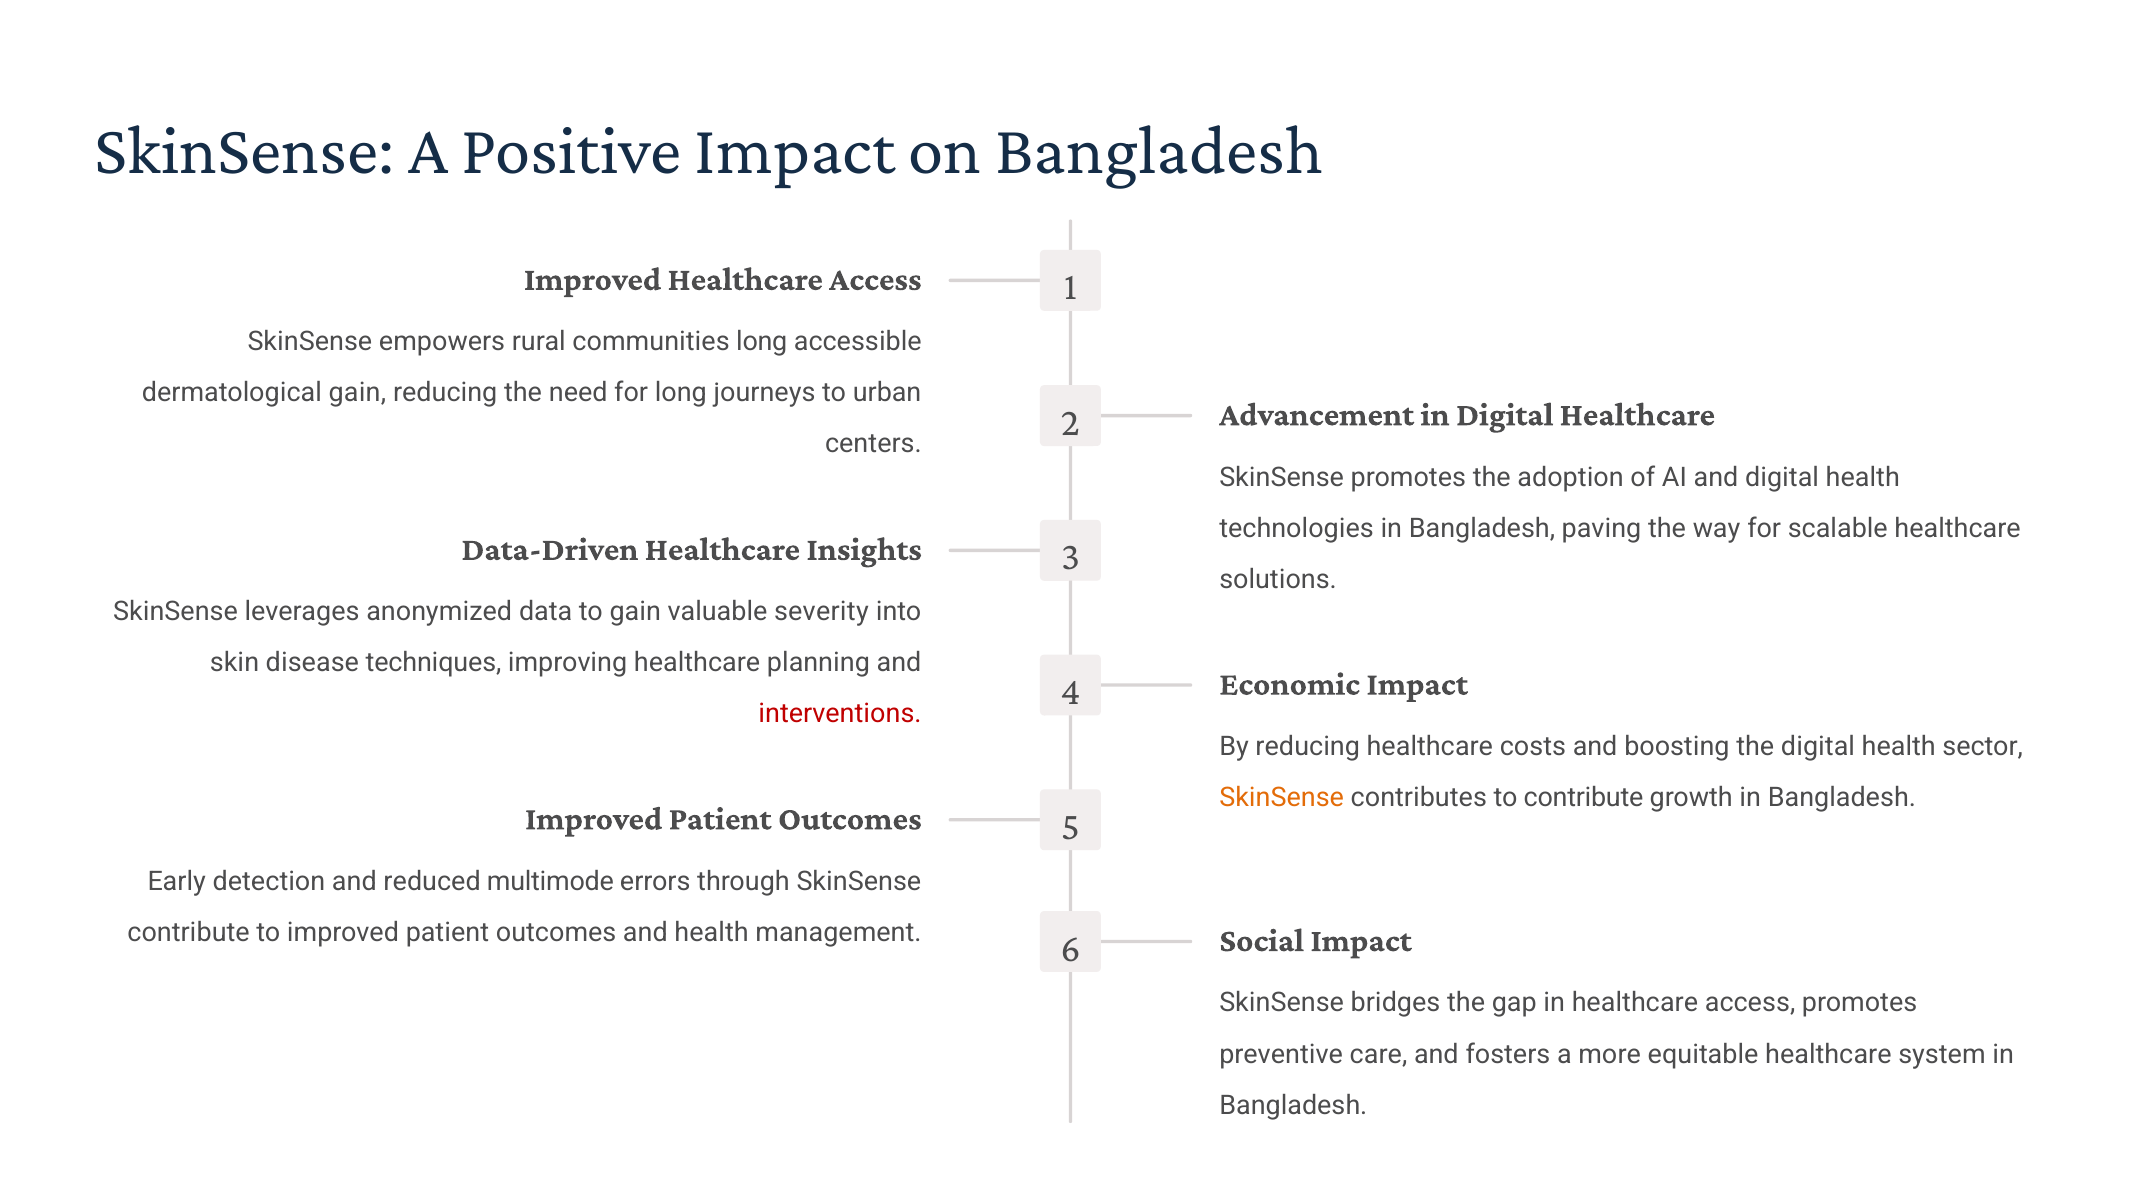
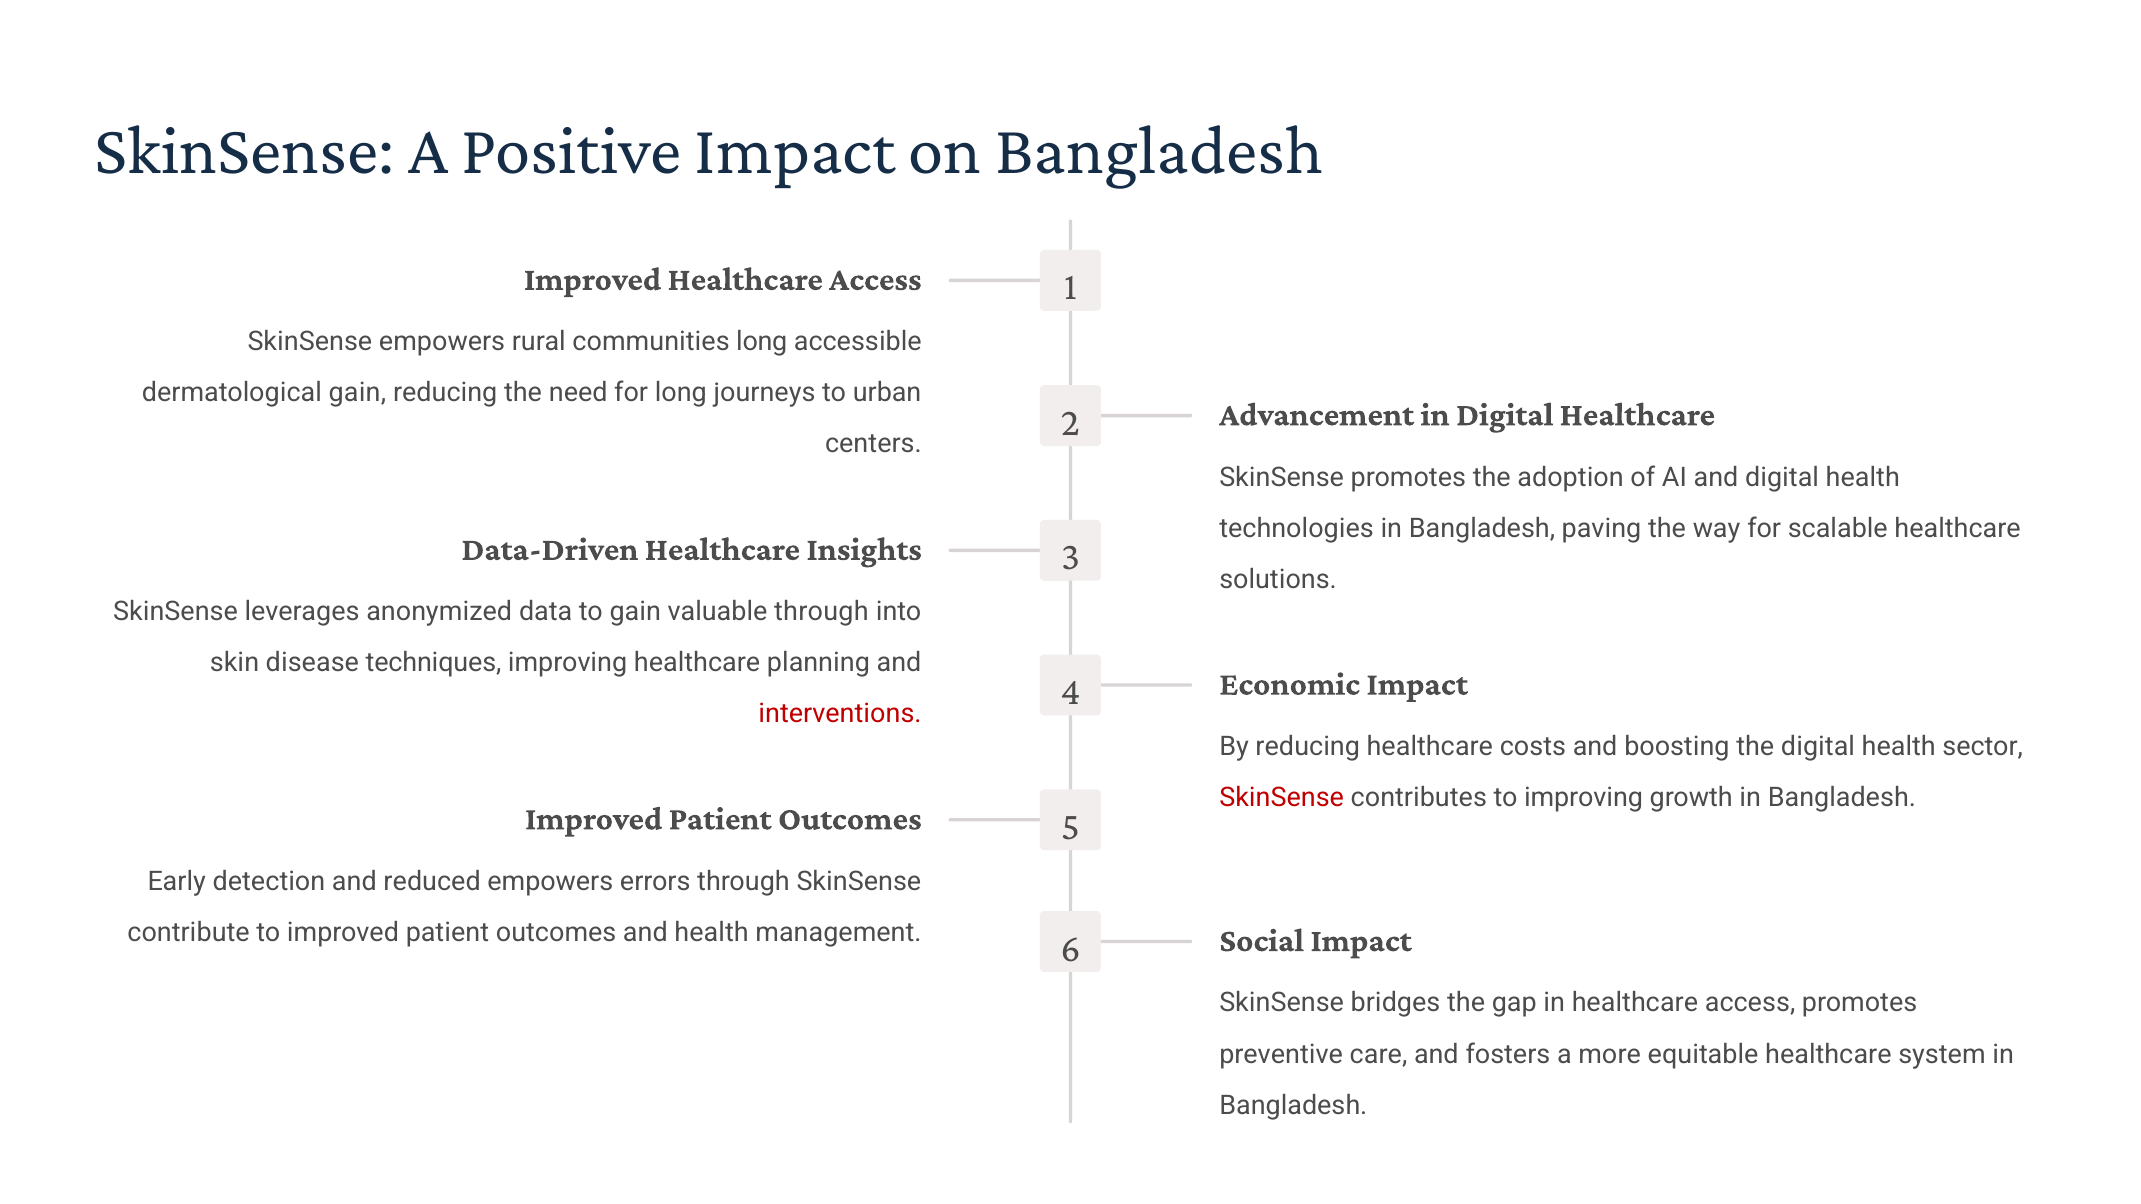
valuable severity: severity -> through (821, 612)
SkinSense colour: orange -> red (1282, 798)
to contribute: contribute -> improving (1583, 798)
reduced multimode: multimode -> empowers (550, 882)
